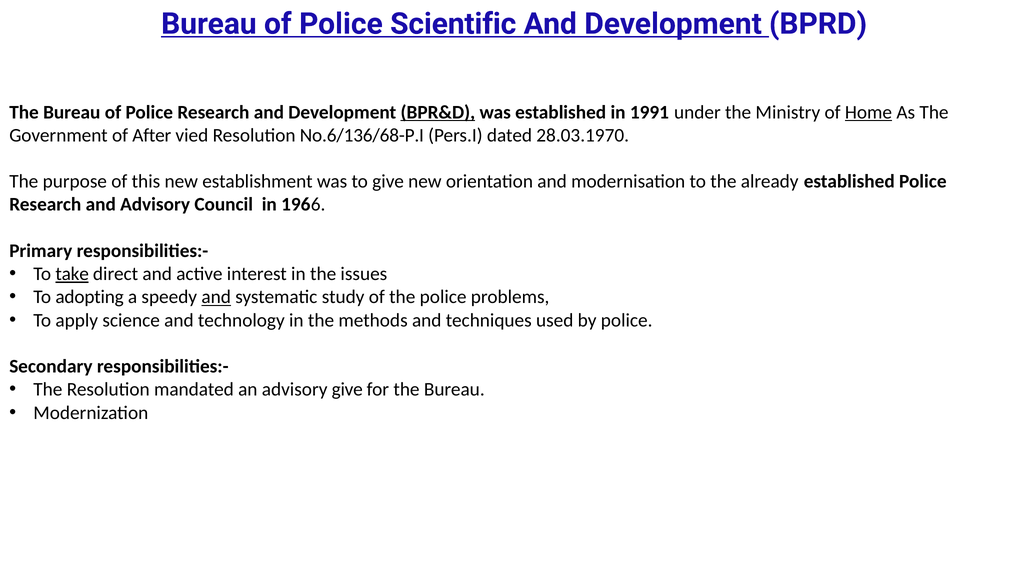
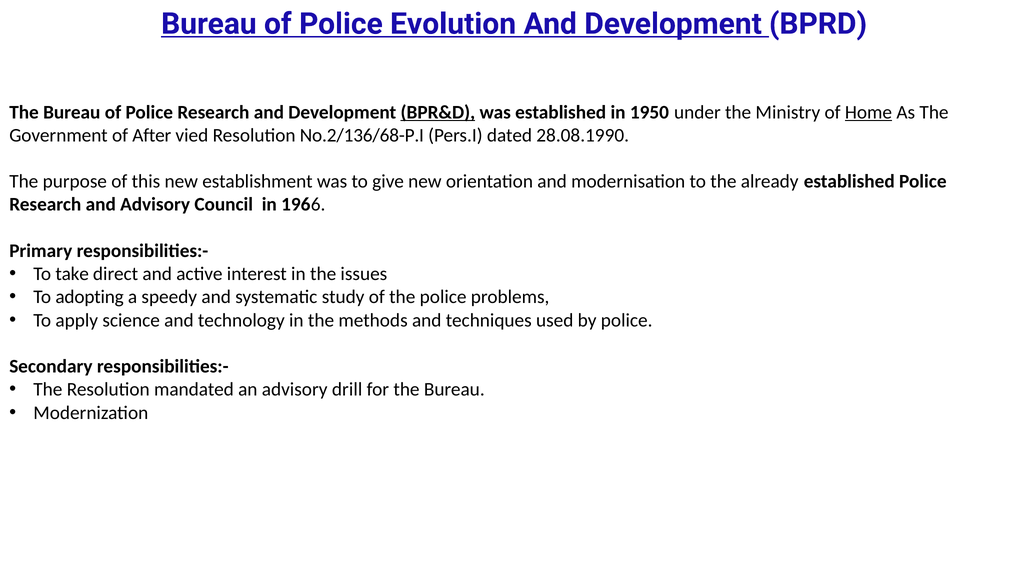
Scientific: Scientific -> Evolution (453, 24)
1991: 1991 -> 1950 (649, 112)
No.6/136/68-P.I: No.6/136/68-P.I -> No.2/136/68-P.I (362, 135)
28.03.1970: 28.03.1970 -> 28.08.1990 (583, 135)
take underline: present -> none (72, 274)
and underline: present -> none (216, 297)
advisory give: give -> drill (347, 390)
